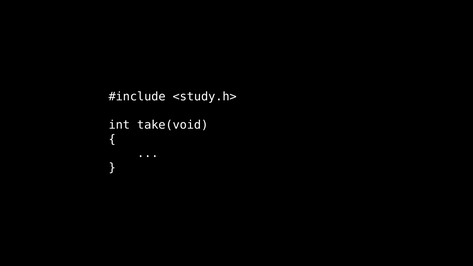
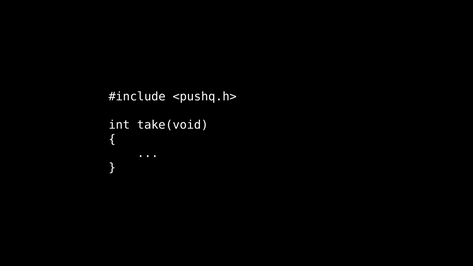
<study.h>: <study.h> -> <pushq.h> (205, 97)
